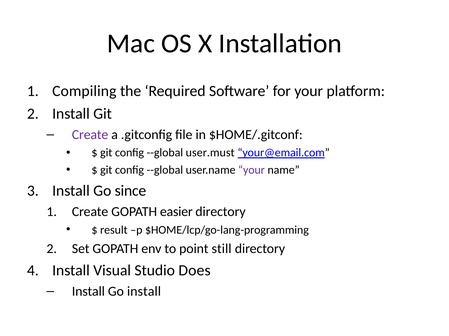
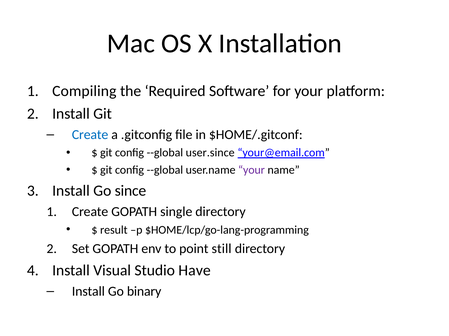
Create colour: purple -> blue (90, 135)
user.must: user.must -> user.since (210, 153)
easier: easier -> single (176, 212)
Does: Does -> Have (195, 271)
Go install: install -> binary (144, 292)
